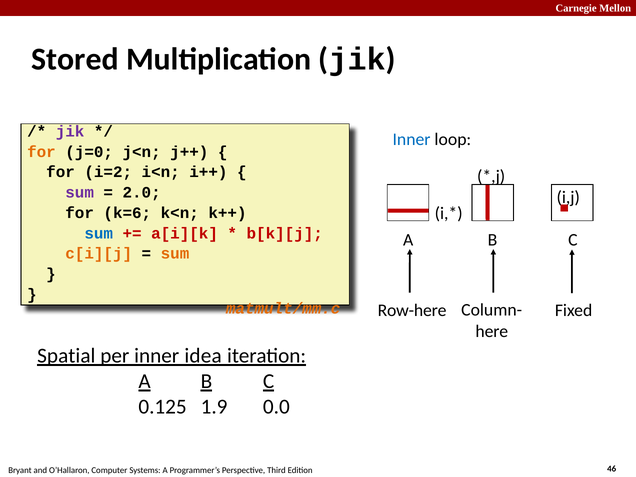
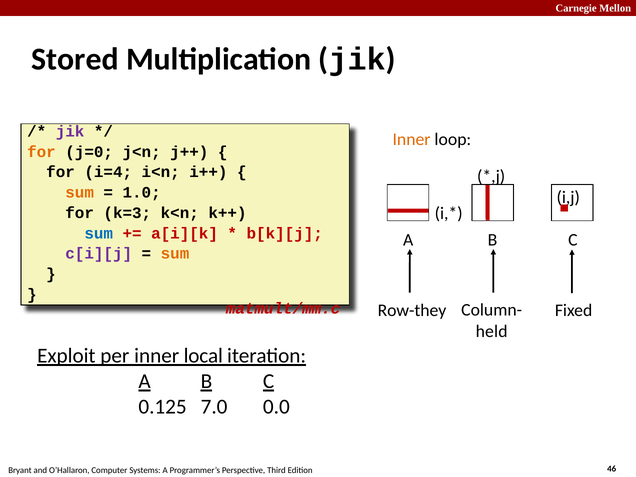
Inner colour: blue -> orange (412, 139)
i=2: i=2 -> i=4 (108, 172)
sum colour: purple -> orange (80, 193)
2.0: 2.0 -> 1.0 (142, 193)
k=6: k=6 -> k=3 (127, 213)
c[i][j colour: orange -> purple (99, 254)
matmult/mm.c colour: orange -> red (283, 308)
Row-here: Row-here -> Row-they (412, 310)
here: here -> held (492, 331)
Spatial: Spatial -> Exploit (66, 356)
idea: idea -> local (203, 356)
1.9: 1.9 -> 7.0 (214, 407)
